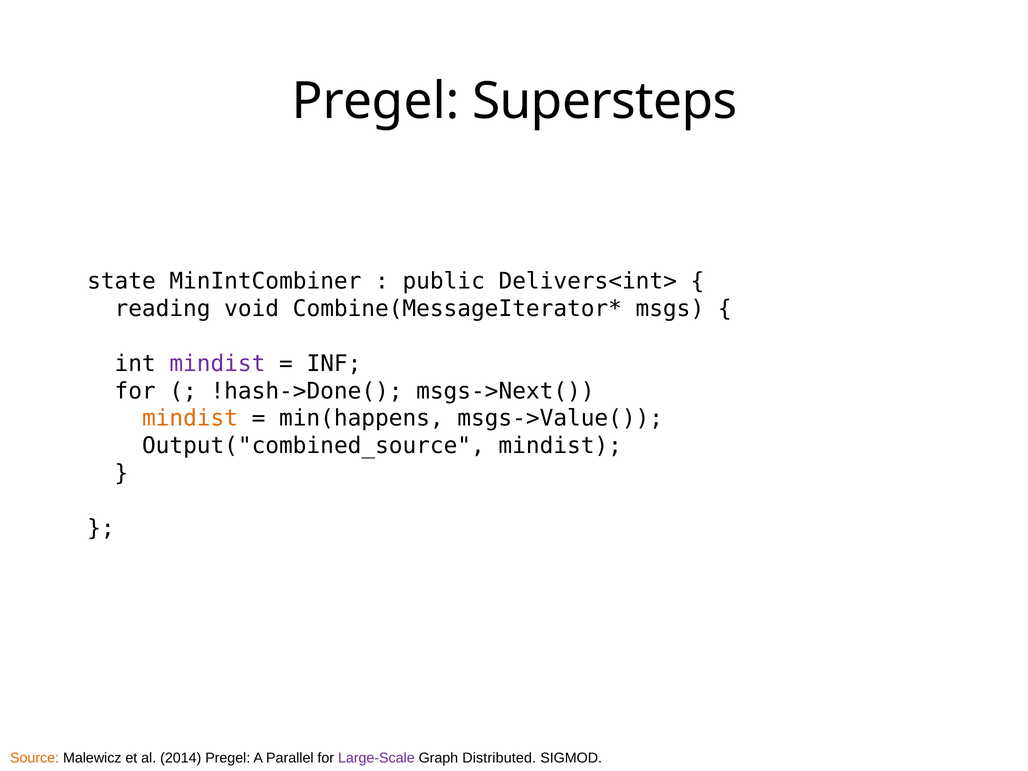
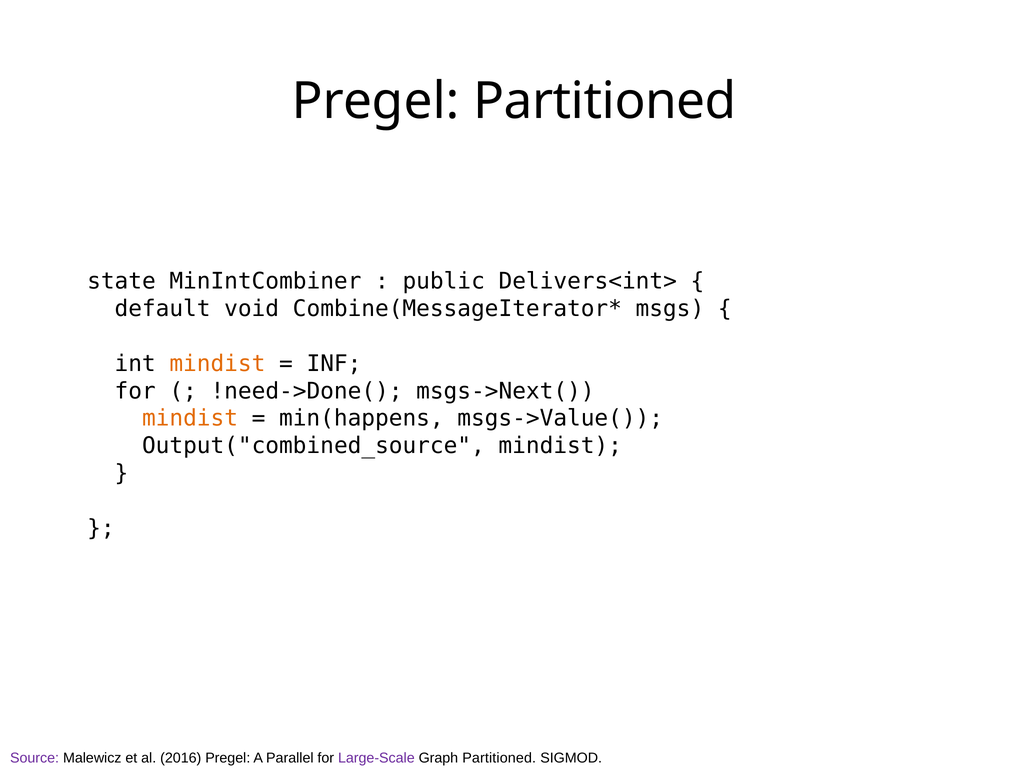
Pregel Supersteps: Supersteps -> Partitioned (605, 101)
reading: reading -> default (163, 309)
mindist colour: purple -> orange (217, 364)
!hash->Done(: !hash->Done( -> !need->Done( (307, 391)
Source colour: orange -> purple (35, 758)
2014: 2014 -> 2016 (181, 758)
Graph Distributed: Distributed -> Partitioned (499, 758)
